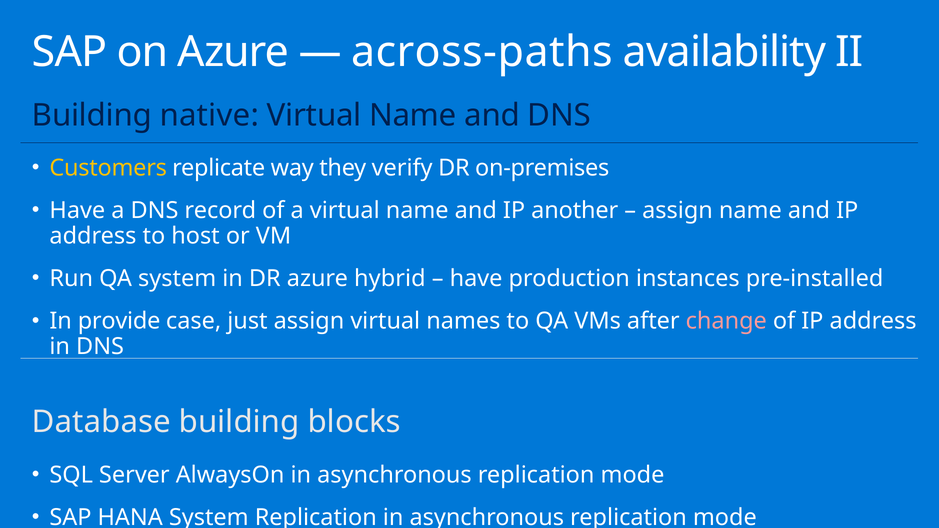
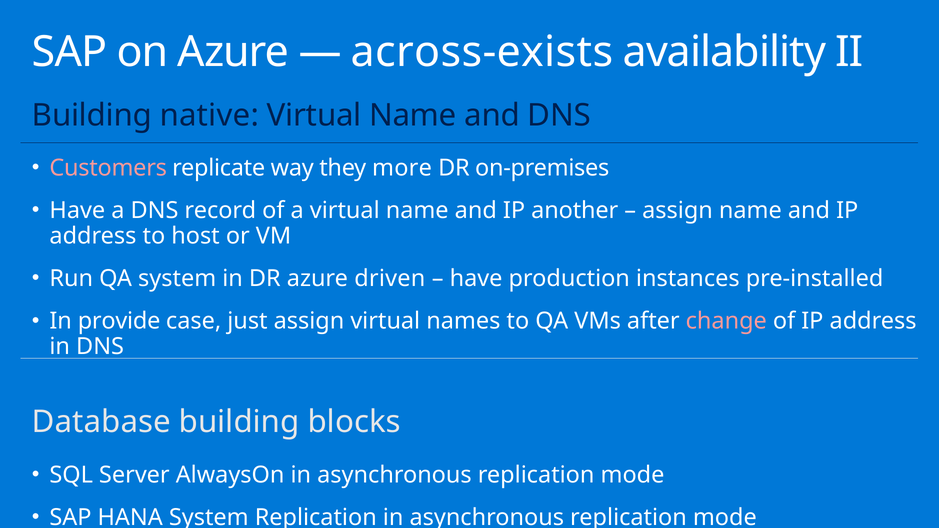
across-paths: across-paths -> across-exists (482, 52)
Customers colour: yellow -> pink (108, 168)
verify: verify -> more (402, 168)
hybrid: hybrid -> driven (390, 278)
